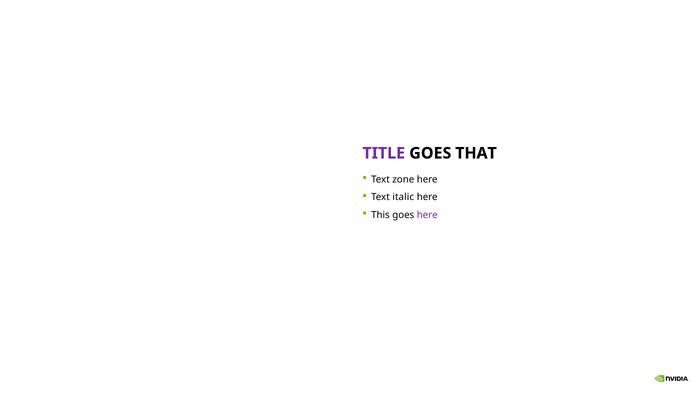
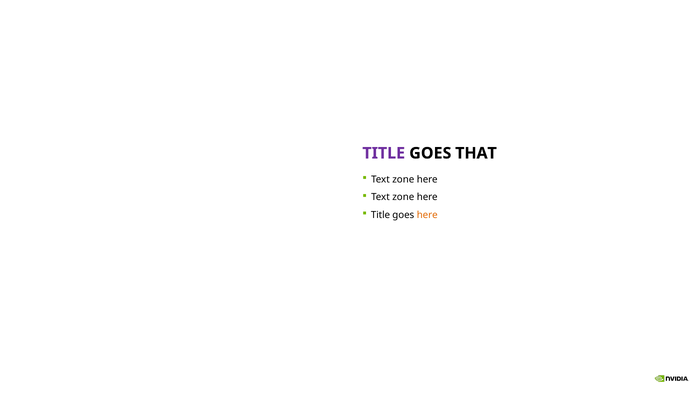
italic: italic -> zone (403, 197)
This: This -> Title (381, 215)
here colour: purple -> orange (427, 215)
